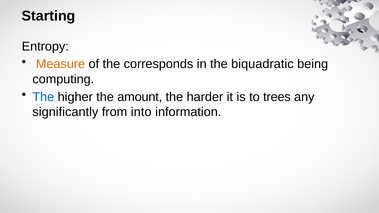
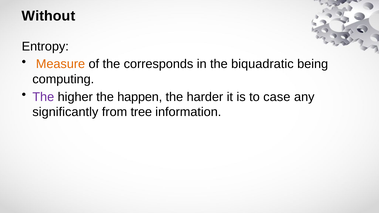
Starting: Starting -> Without (48, 16)
The colour: blue -> purple (43, 97)
amount: amount -> happen (140, 97)
trees: trees -> case (277, 97)
into: into -> tree (141, 112)
